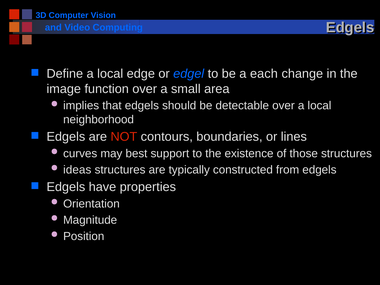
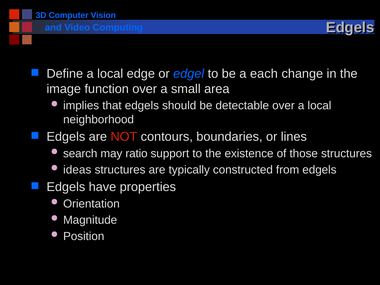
curves: curves -> search (80, 154)
best: best -> ratio (137, 154)
